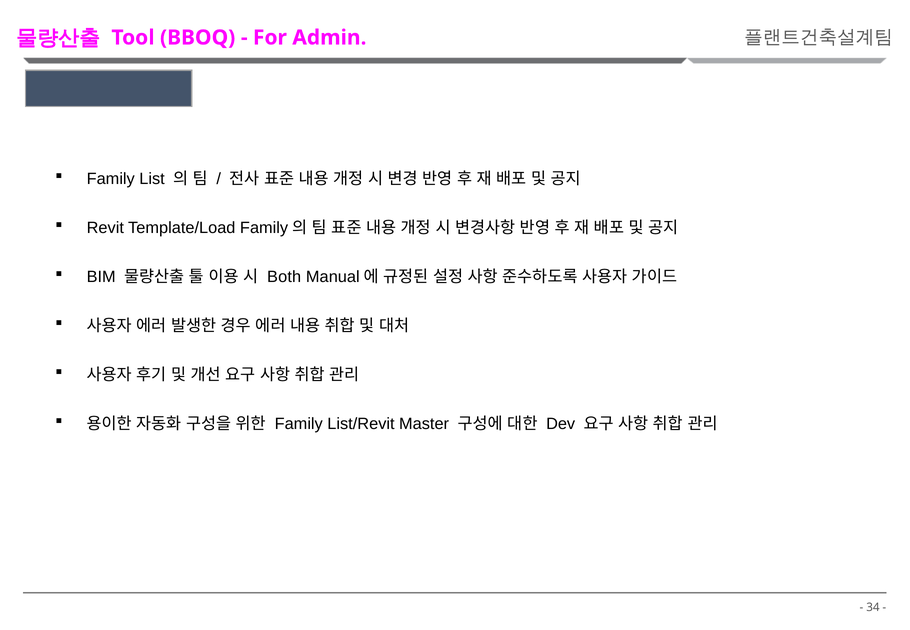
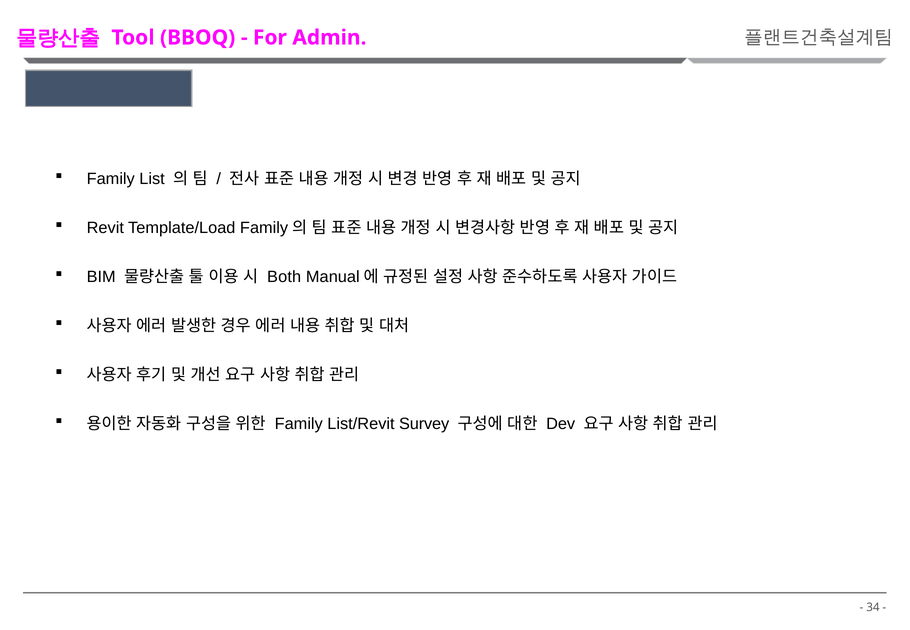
Master: Master -> Survey (424, 424)
